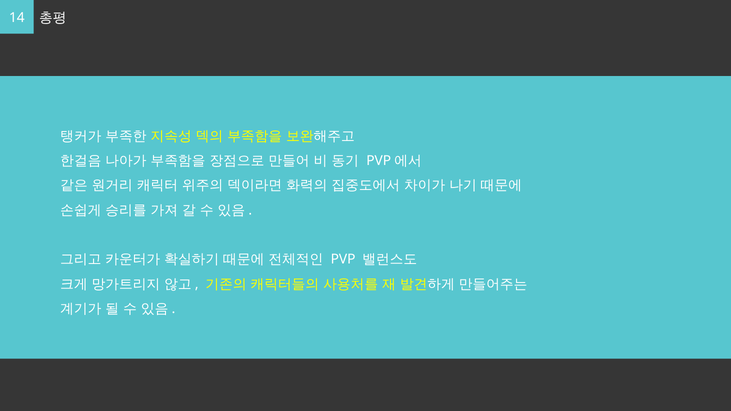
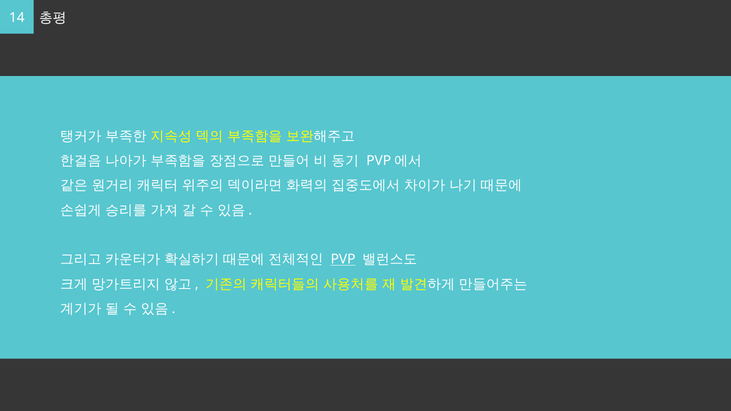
PVP underline: none -> present (343, 259)
